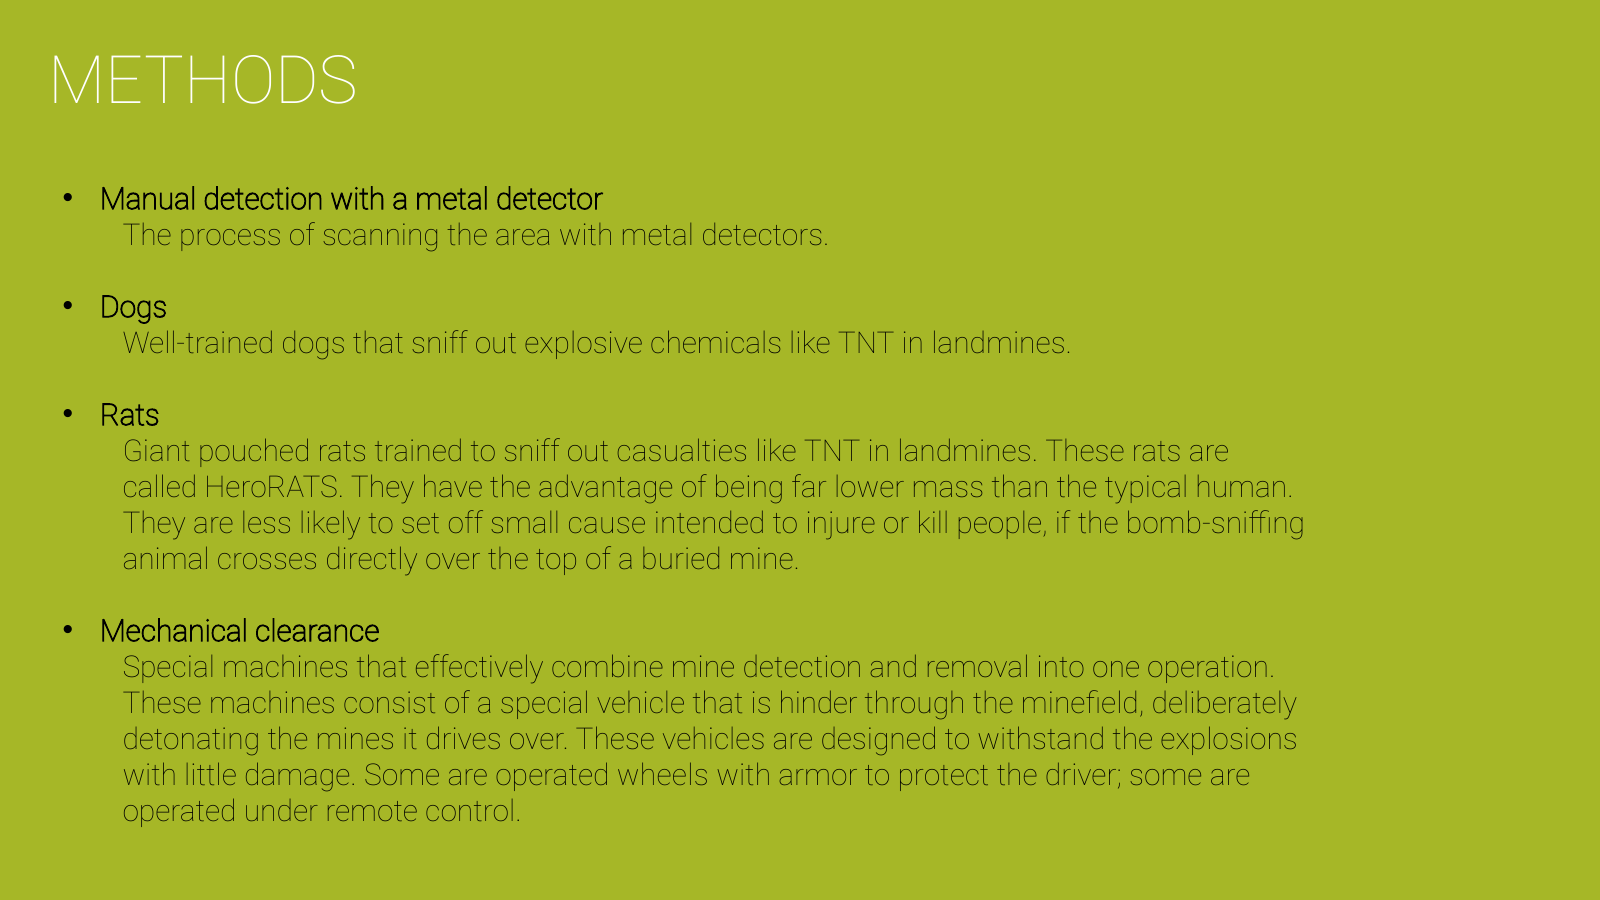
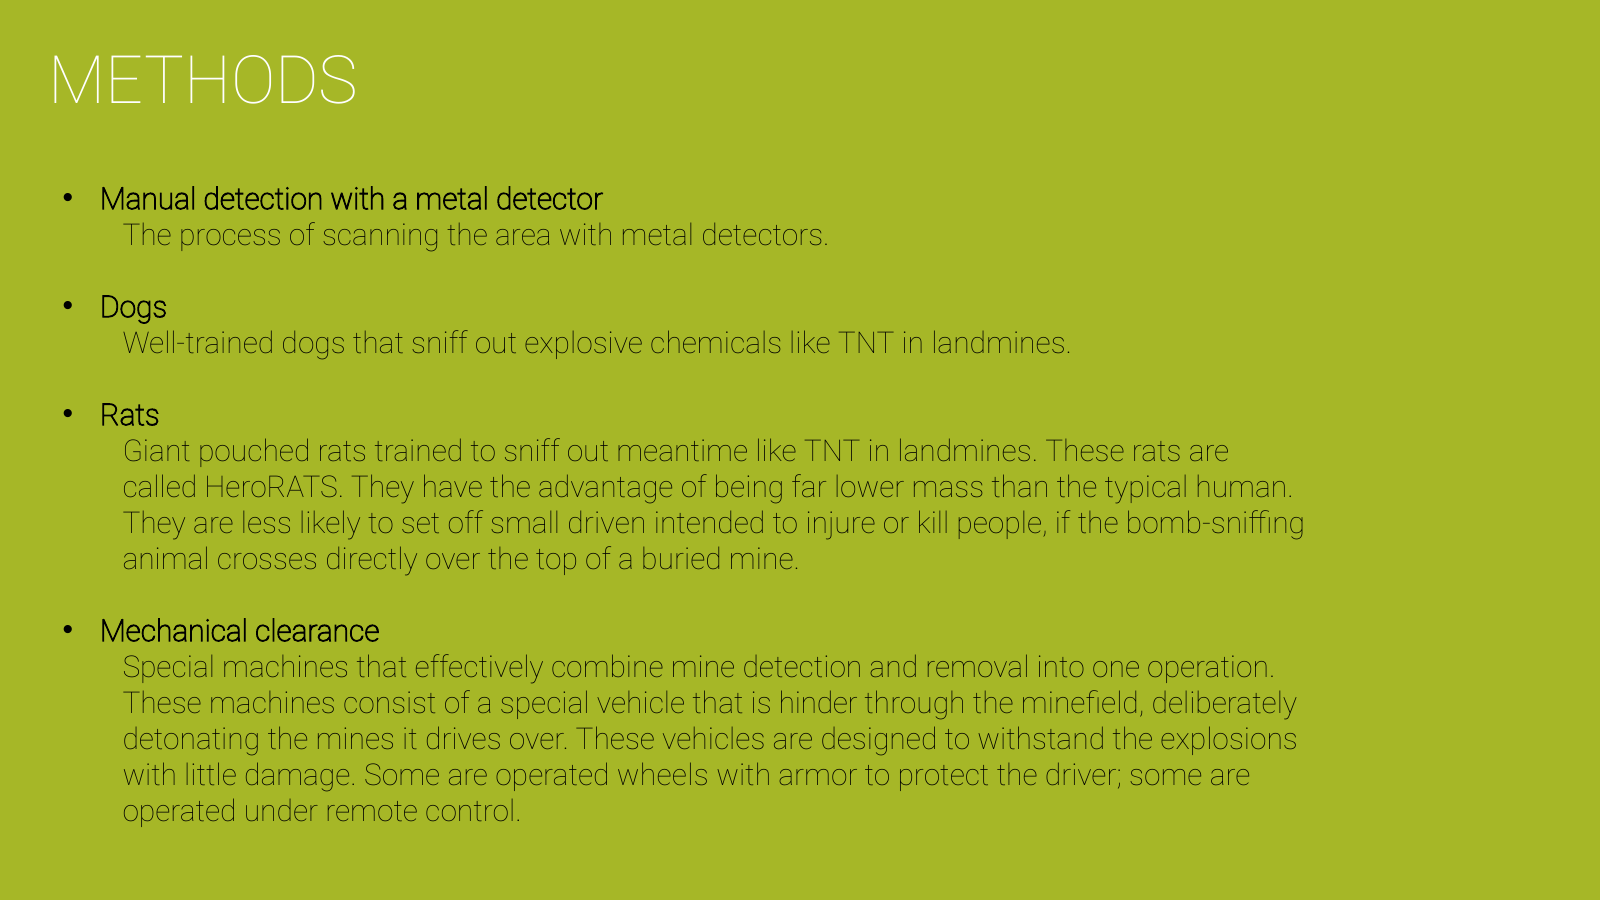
casualties: casualties -> meantime (682, 451)
cause: cause -> driven (607, 523)
